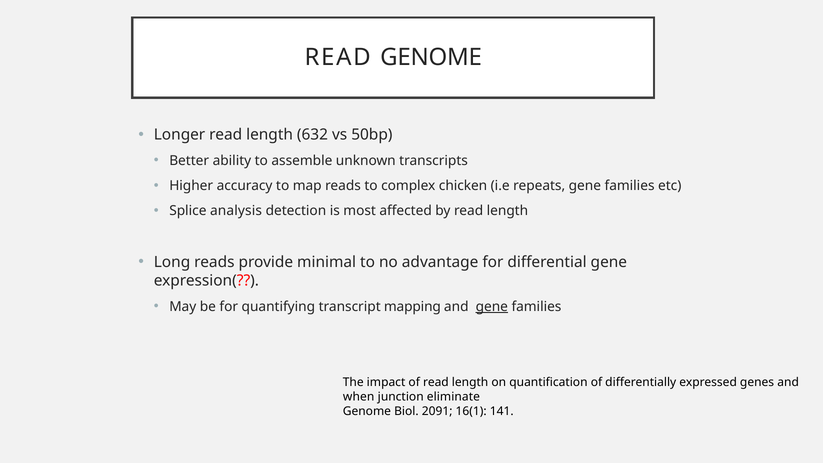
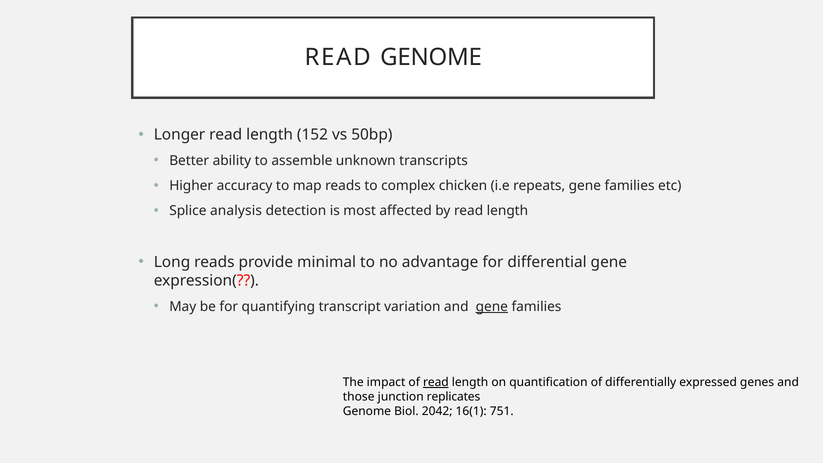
632: 632 -> 152 (312, 135)
mapping: mapping -> variation (412, 306)
read underline: none -> present (436, 382)
when: when -> those (359, 397)
eliminate: eliminate -> replicates (453, 397)
2091: 2091 -> 2042 (437, 411)
141: 141 -> 751 (502, 411)
